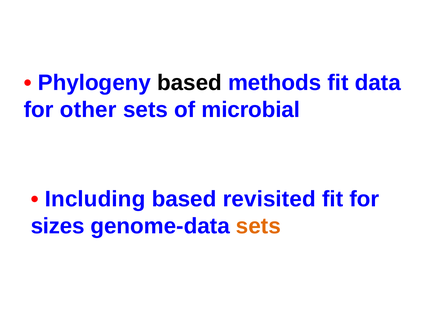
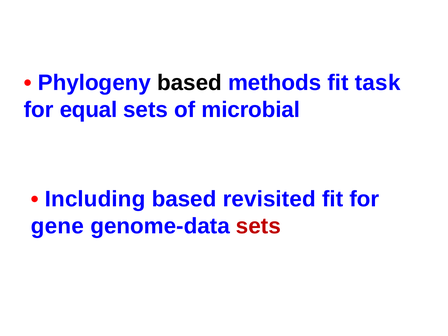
data: data -> task (378, 83)
other: other -> equal (89, 110)
sizes: sizes -> gene (57, 226)
sets colour: orange -> red (258, 226)
